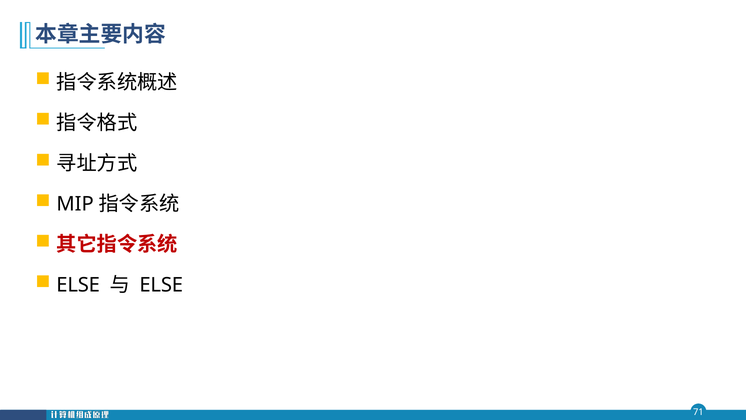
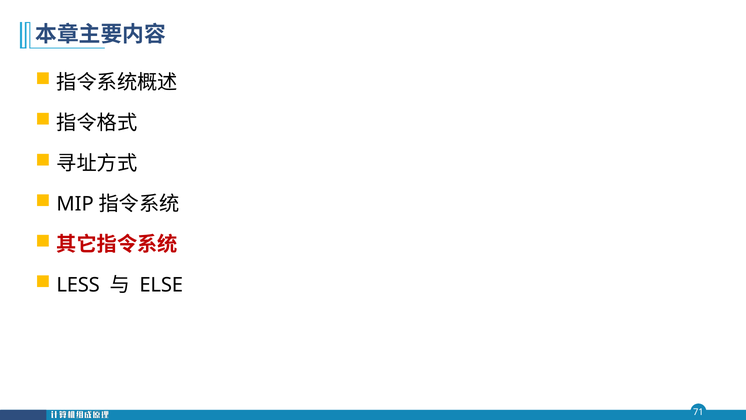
ELSE: ELSE -> LESS (78, 285)
